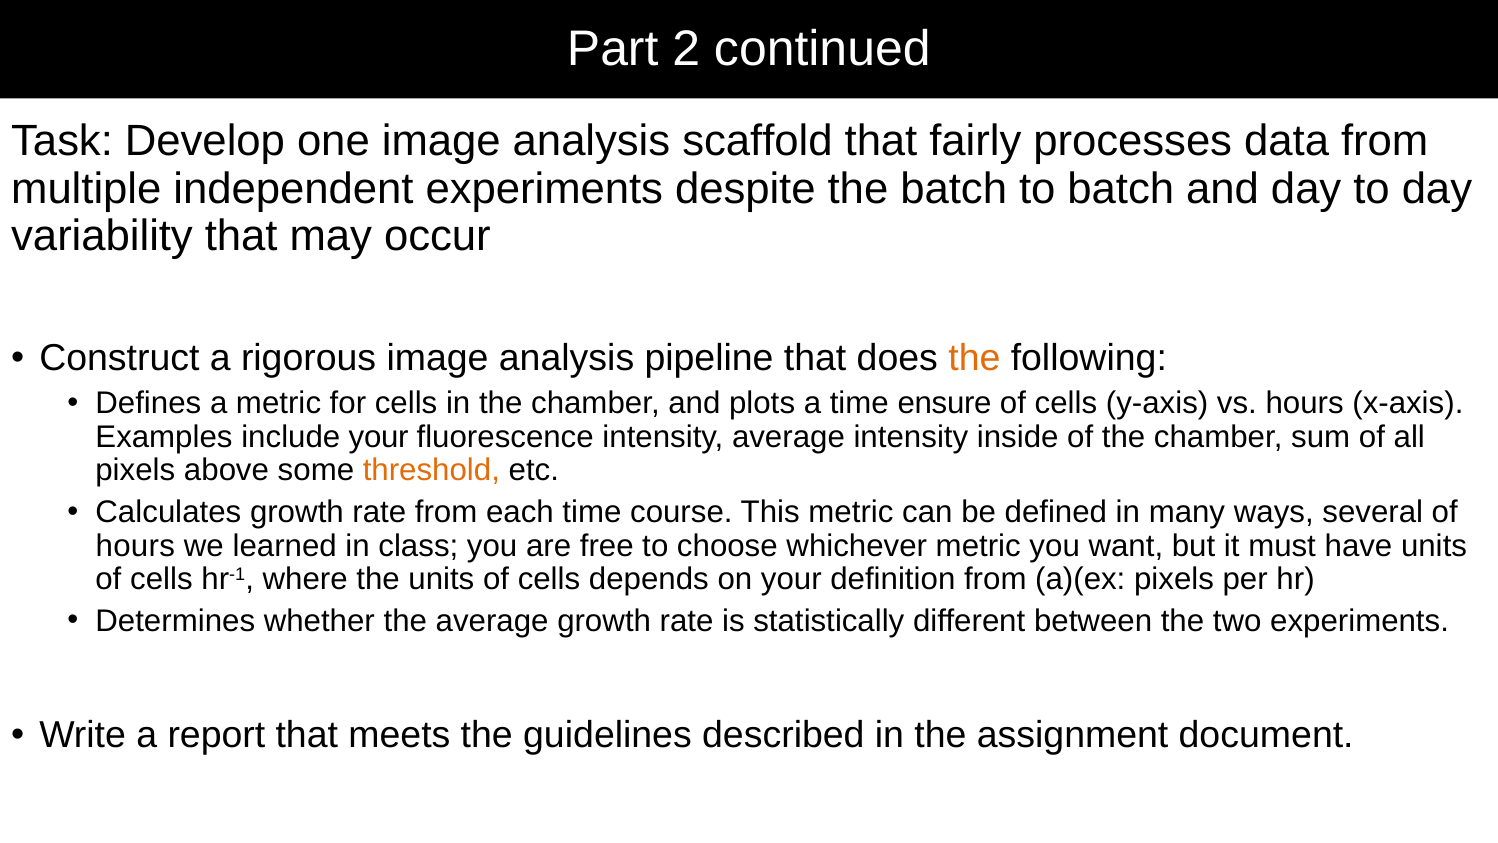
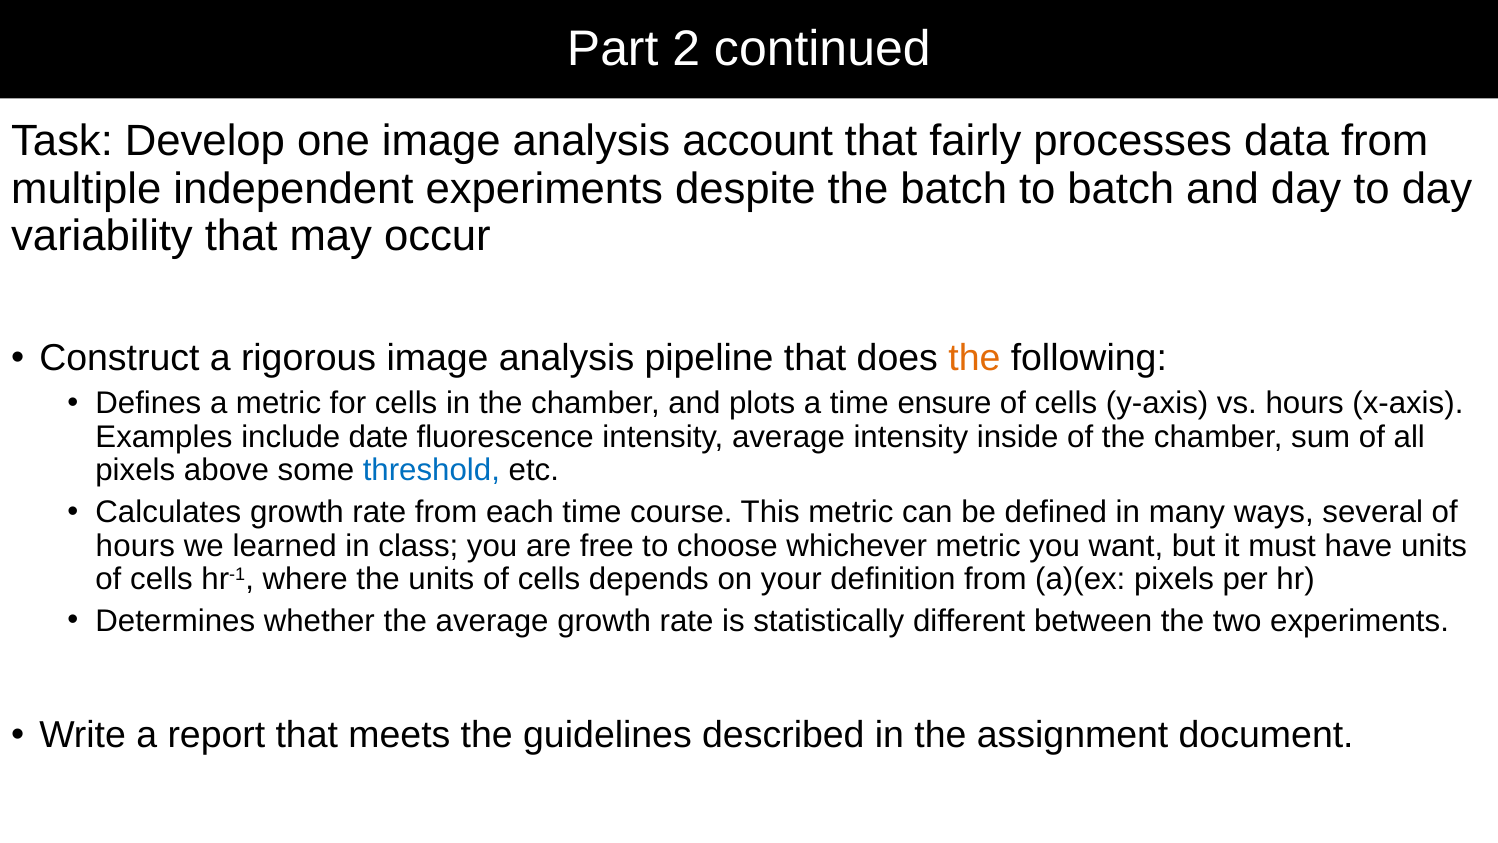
scaffold: scaffold -> account (758, 141)
include your: your -> date (379, 437)
threshold colour: orange -> blue (431, 470)
